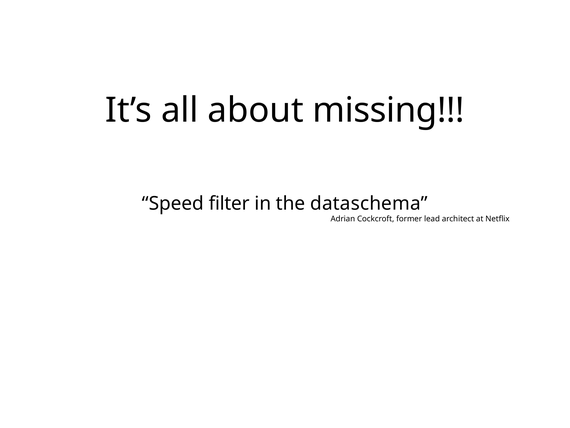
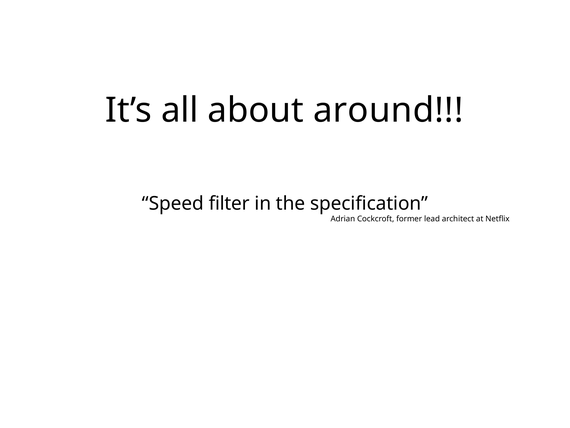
missing: missing -> around (388, 110)
dataschema: dataschema -> specification (369, 203)
